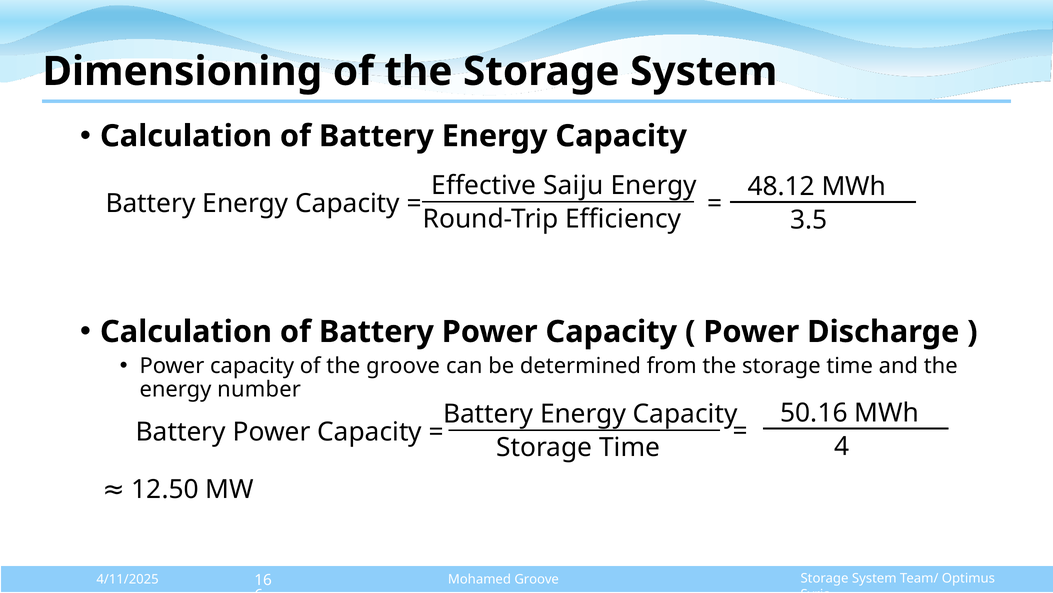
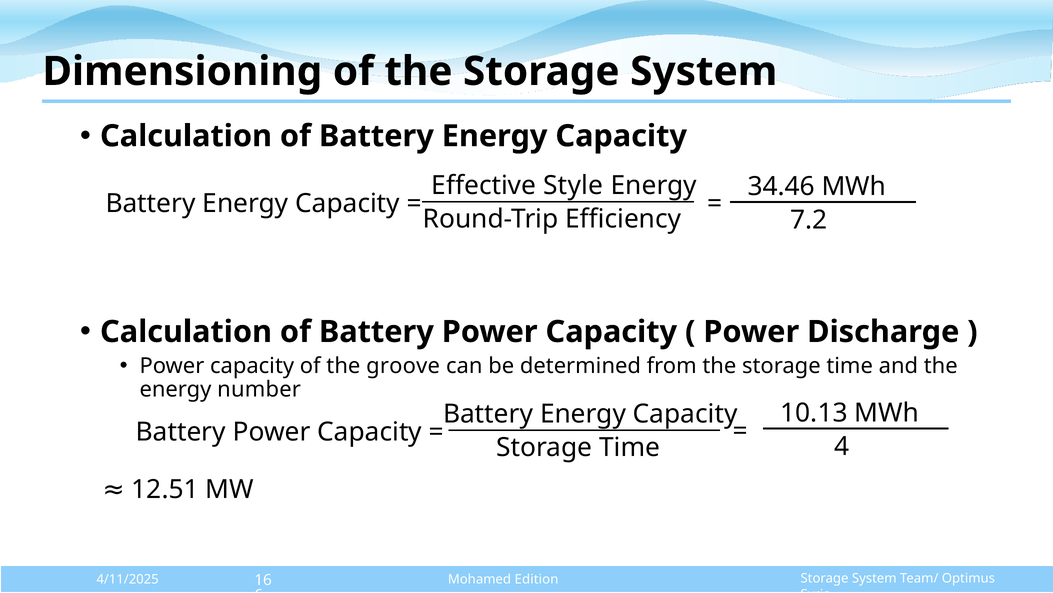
Saiju: Saiju -> Style (573, 185)
48.12: 48.12 -> 34.46 (781, 187)
3.5: 3.5 -> 7.2 (809, 220)
50.16: 50.16 -> 10.13 (814, 413)
12.50: 12.50 -> 12.51 (165, 489)
Mohamed Groove: Groove -> Edition (537, 579)
